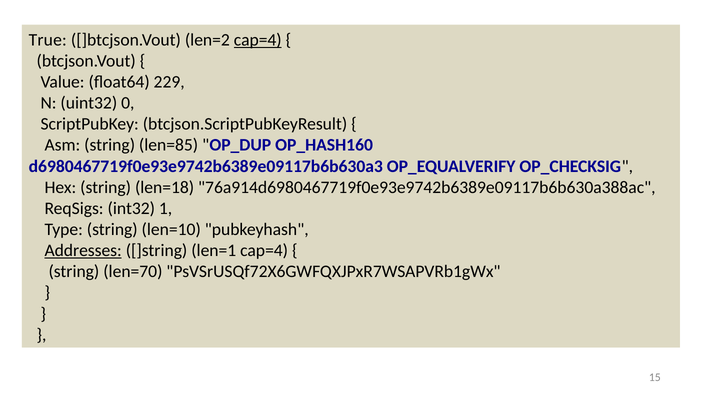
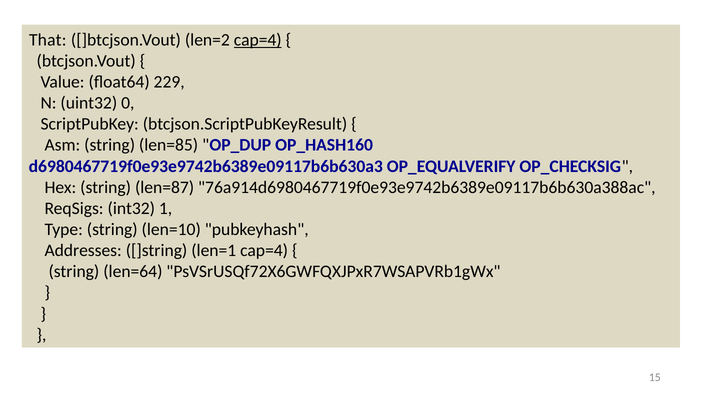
True: True -> That (48, 40)
len=18: len=18 -> len=87 (165, 188)
Addresses underline: present -> none (83, 251)
len=70: len=70 -> len=64 (133, 272)
